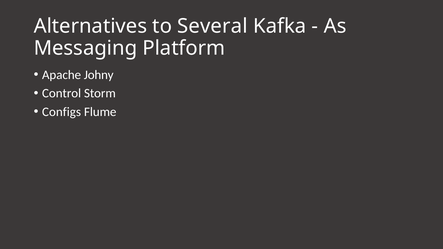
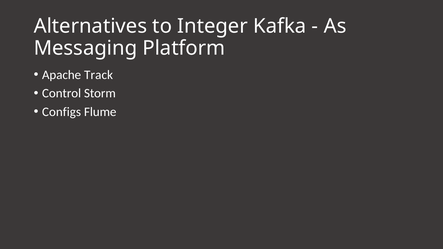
Several: Several -> Integer (213, 26)
Johny: Johny -> Track (99, 75)
